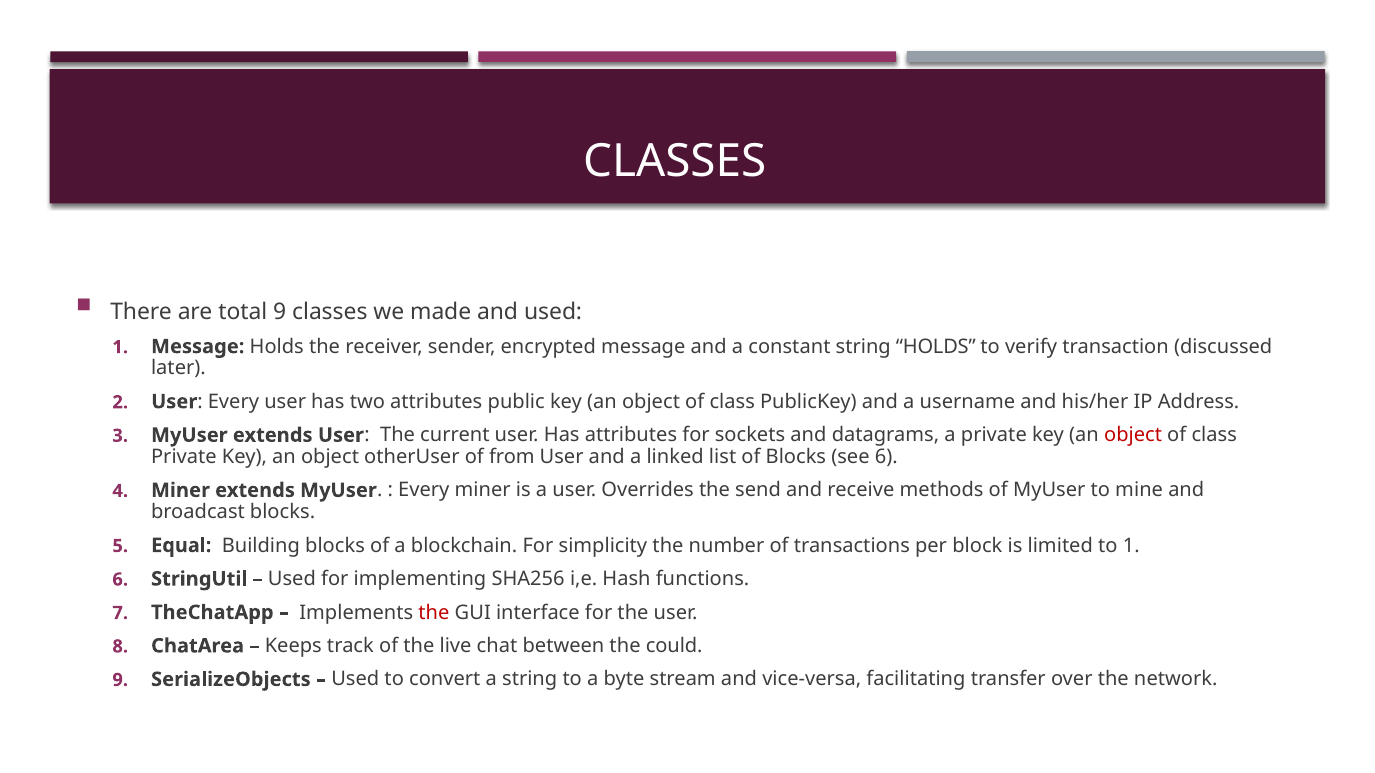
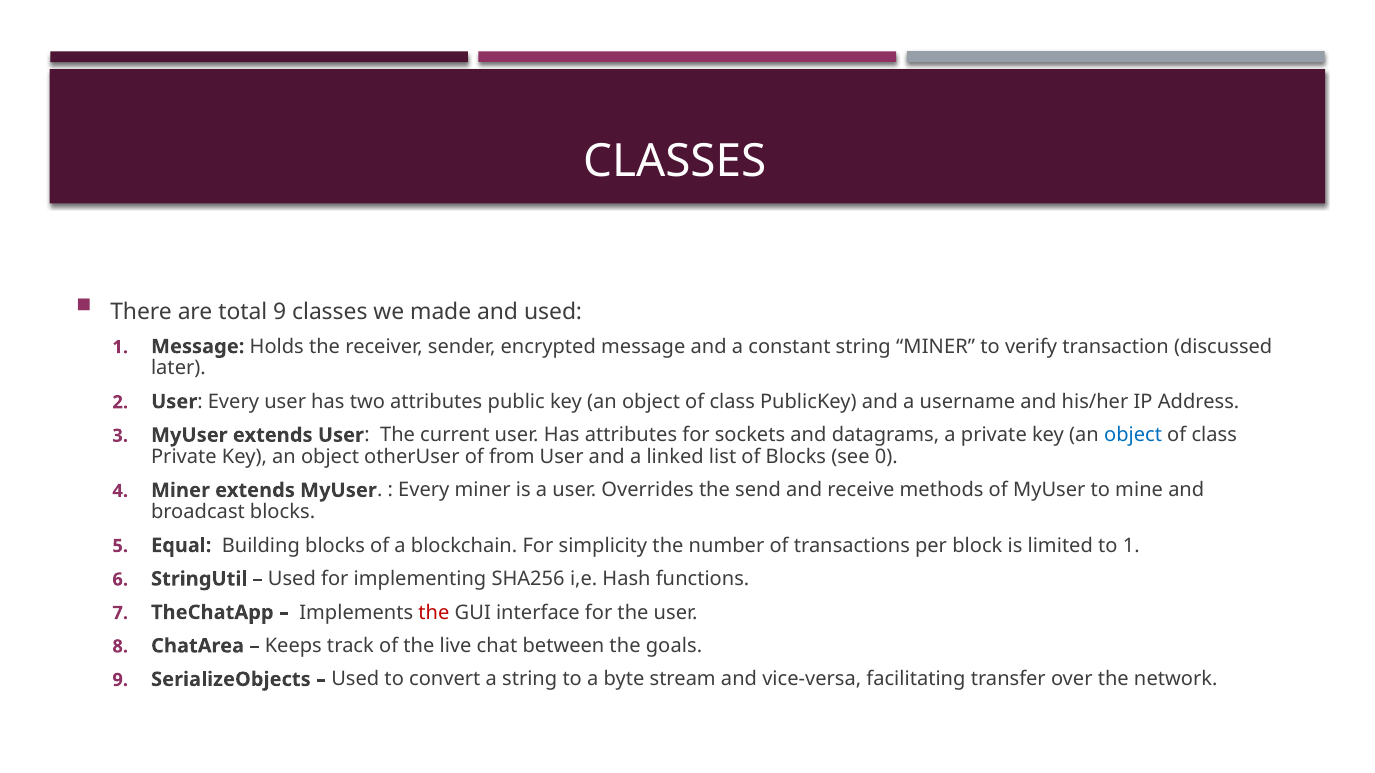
string HOLDS: HOLDS -> MINER (936, 347)
object colour: red -> blue (1133, 435)
see 6: 6 -> 0 (886, 457)
could: could -> goals (674, 646)
